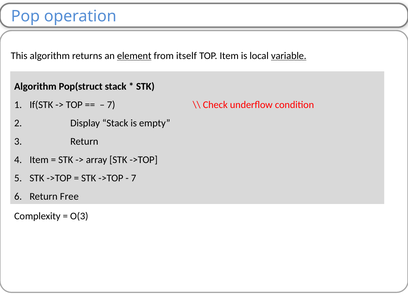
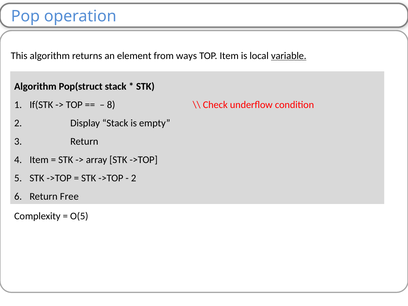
element underline: present -> none (134, 56)
itself: itself -> ways (186, 56)
7: 7 -> 8 (111, 105)
7: 7 -> 2 (134, 178)
O(3: O(3 -> O(5 (79, 216)
